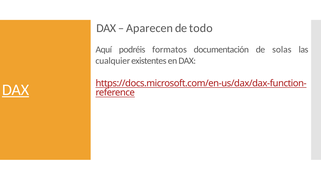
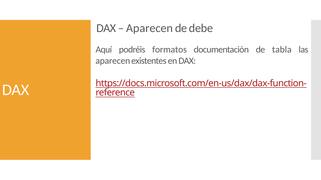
todo: todo -> debe (201, 28)
solas: solas -> tabla (282, 50)
cualquier: cualquier -> aparecen (113, 61)
DAX underline: present -> none (16, 90)
